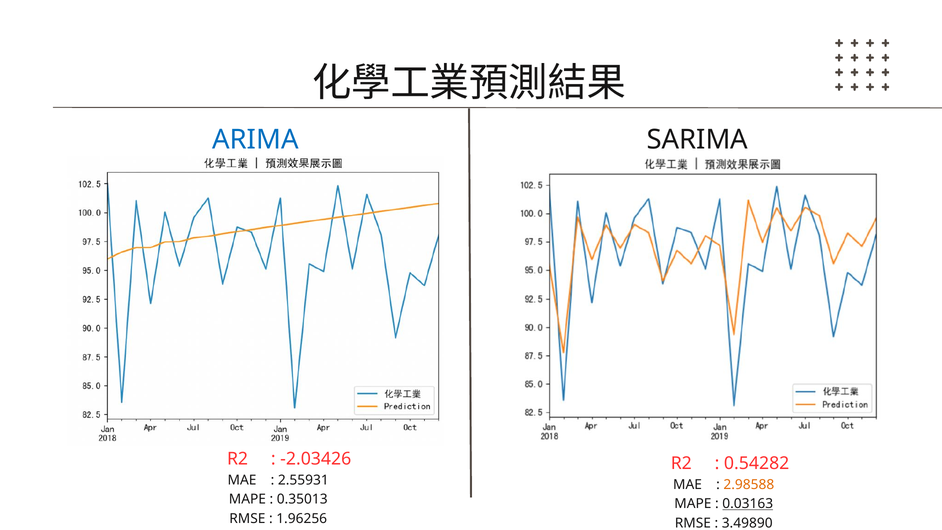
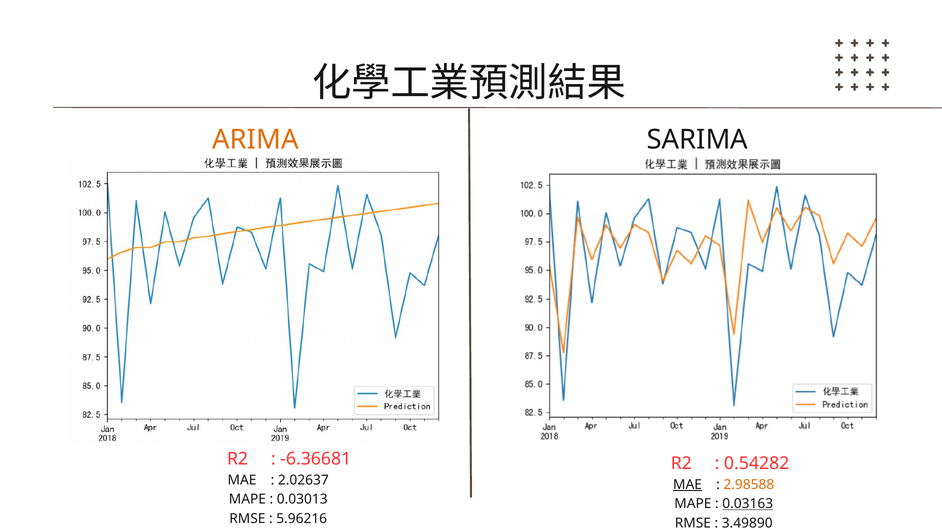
ARIMA colour: blue -> orange (255, 139)
-2.03426: -2.03426 -> -6.36681 (316, 459)
2.55931: 2.55931 -> 2.02637 (303, 480)
MAE underline: none -> present (688, 484)
0.35013: 0.35013 -> 0.03013 (302, 499)
1.96256: 1.96256 -> 5.96216 (302, 518)
